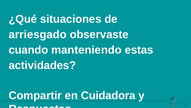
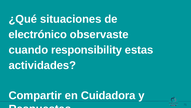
arriesgado: arriesgado -> electrónico (38, 34)
manteniendo: manteniendo -> responsibility (87, 50)
